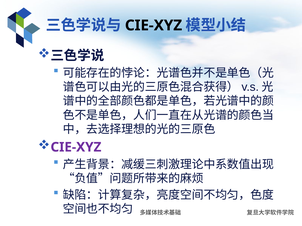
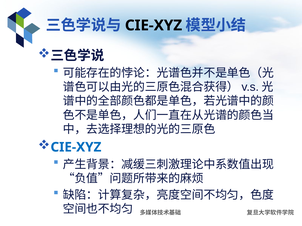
CIE-XYZ colour: purple -> blue (76, 147)
